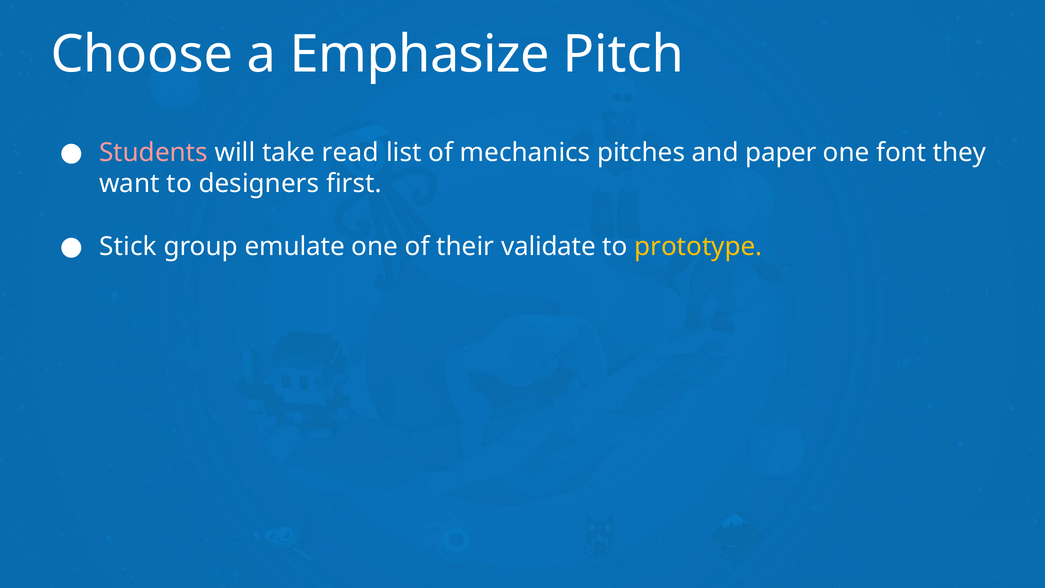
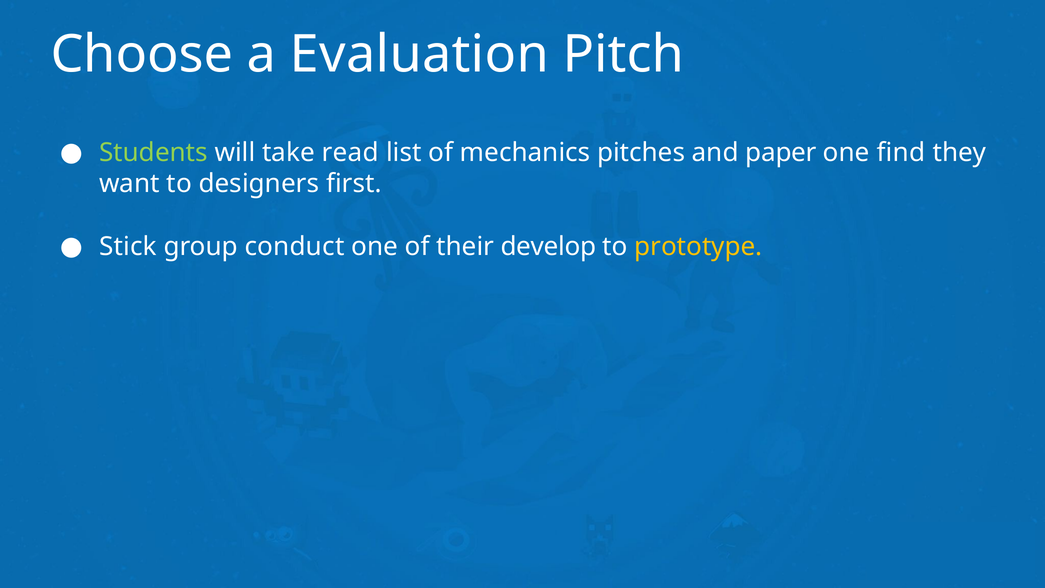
Emphasize: Emphasize -> Evaluation (419, 54)
Students colour: pink -> light green (153, 152)
font: font -> find (901, 152)
emulate: emulate -> conduct (295, 246)
validate: validate -> develop (548, 246)
